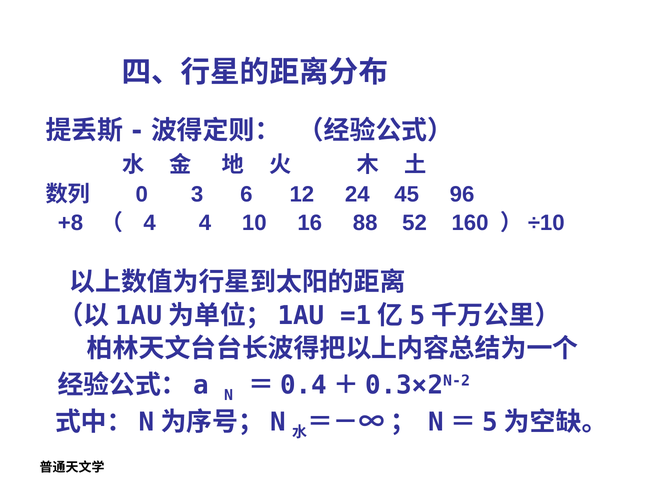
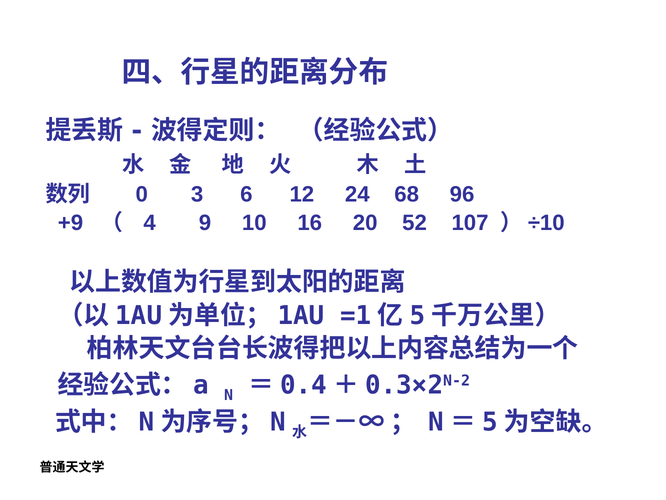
45: 45 -> 68 (407, 194)
+8: +8 -> +9 (70, 223)
4 4: 4 -> 9 (205, 223)
88: 88 -> 20 (365, 223)
160: 160 -> 107 (470, 223)
